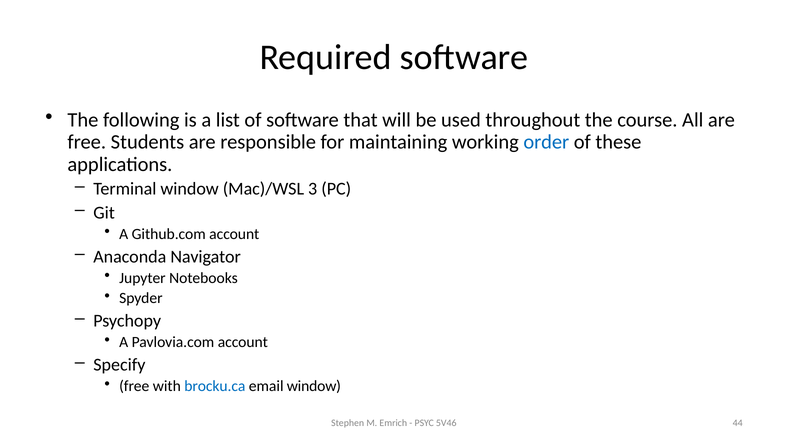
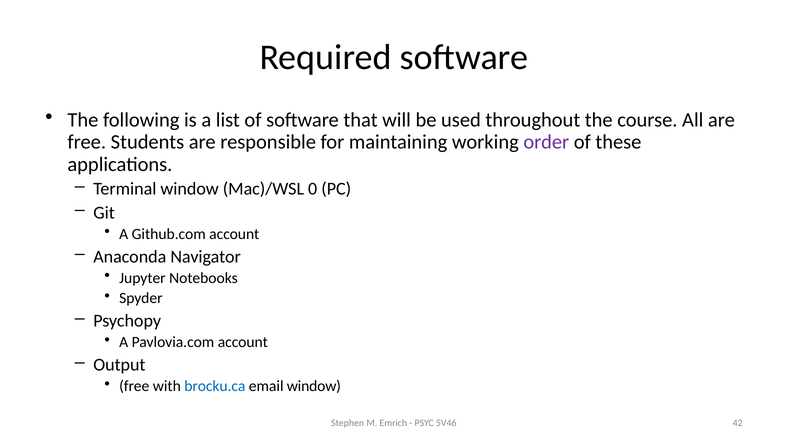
order colour: blue -> purple (546, 142)
3: 3 -> 0 (313, 189)
Specify: Specify -> Output (119, 365)
44: 44 -> 42 (738, 423)
